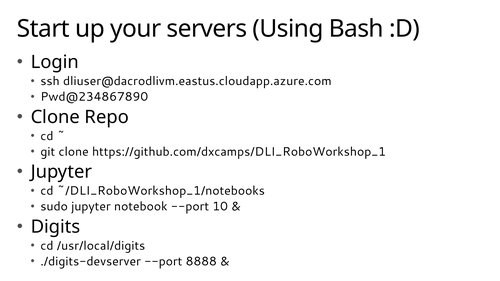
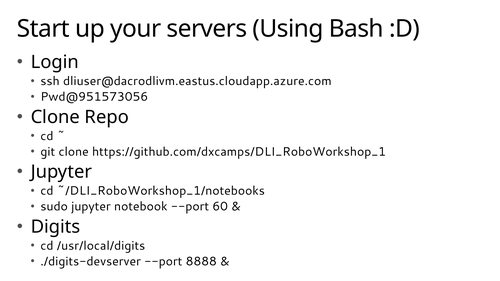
Pwd@234867890: Pwd@234867890 -> Pwd@951573056 (94, 97)
10: 10 -> 60 (220, 207)
